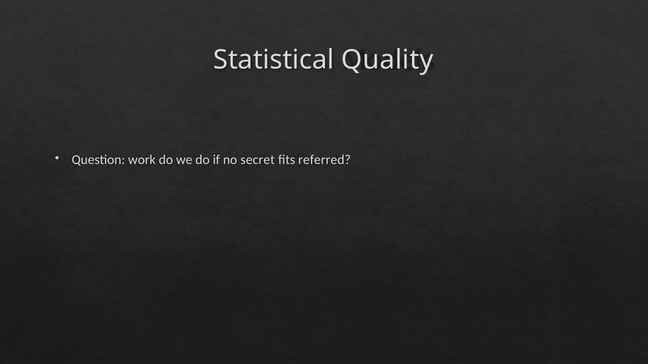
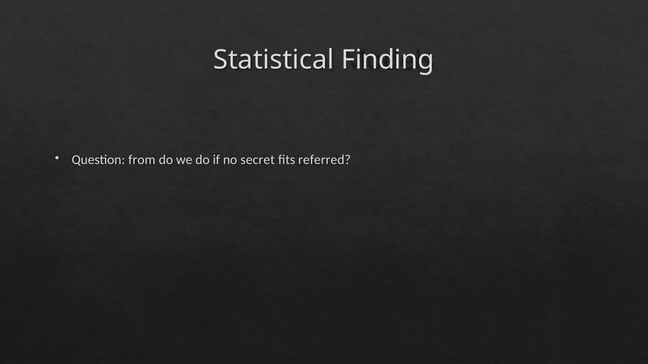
Quality: Quality -> Finding (388, 60)
work: work -> from (142, 160)
